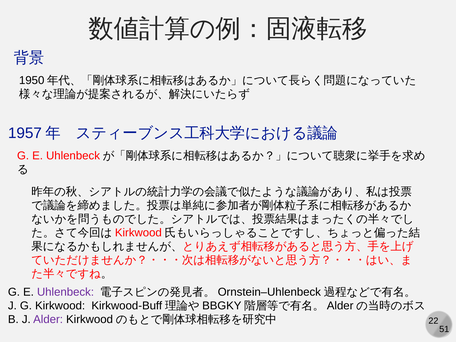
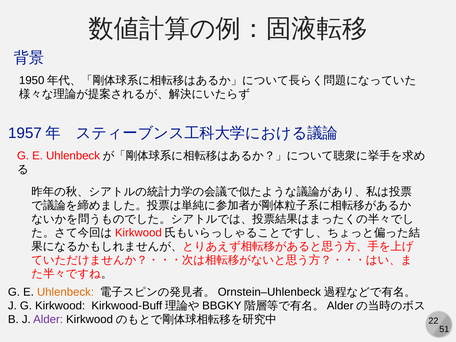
Uhlenbeck colour: purple -> orange (66, 292)
